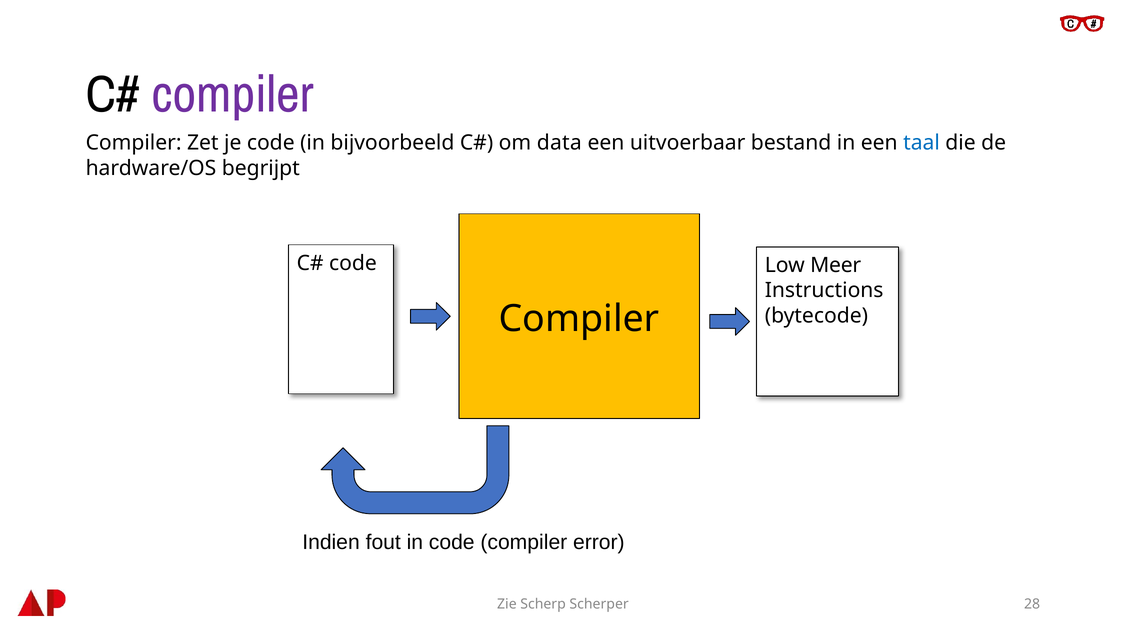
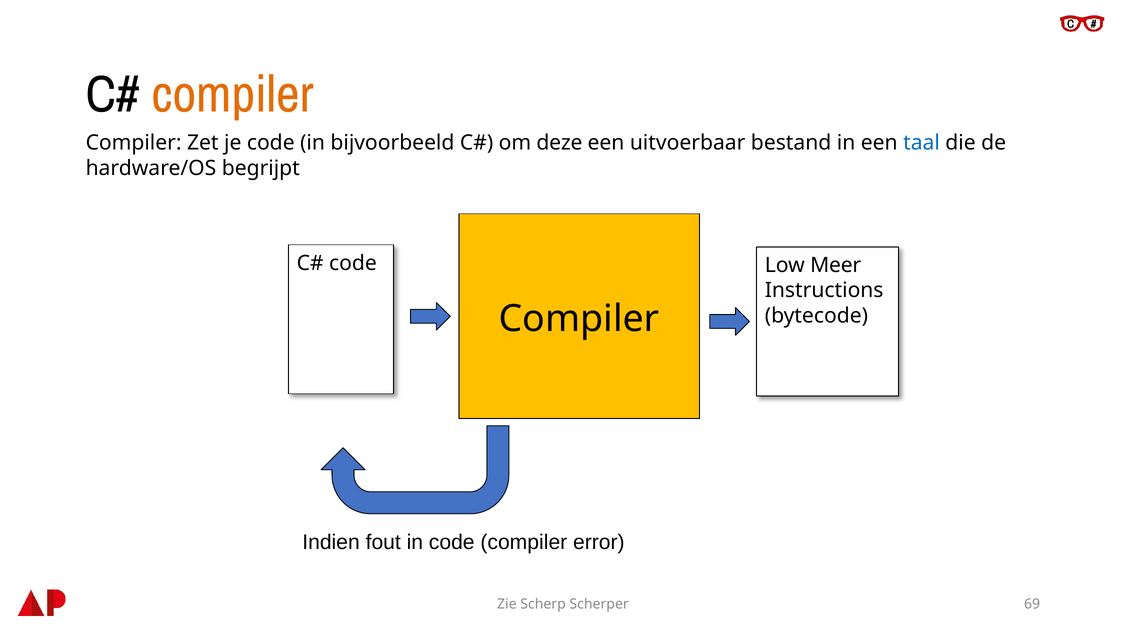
compiler colour: purple -> orange (233, 95)
data: data -> deze (559, 143)
28: 28 -> 69 (1032, 604)
